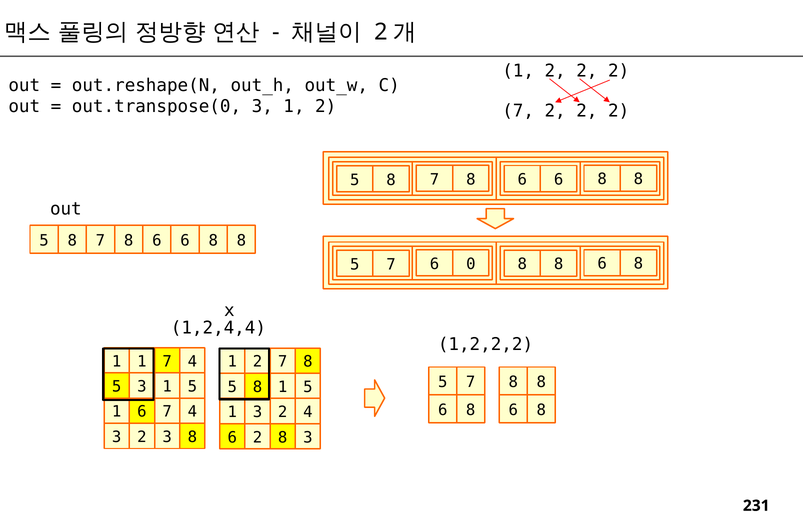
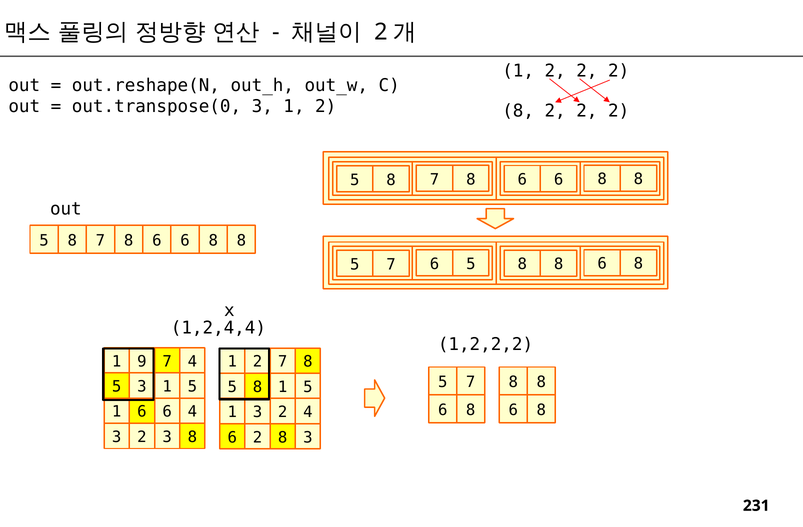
7: 7 -> 8 (518, 111)
6 0: 0 -> 5 (471, 264)
1 1: 1 -> 9 (142, 362)
1 6 7: 7 -> 6 (167, 412)
